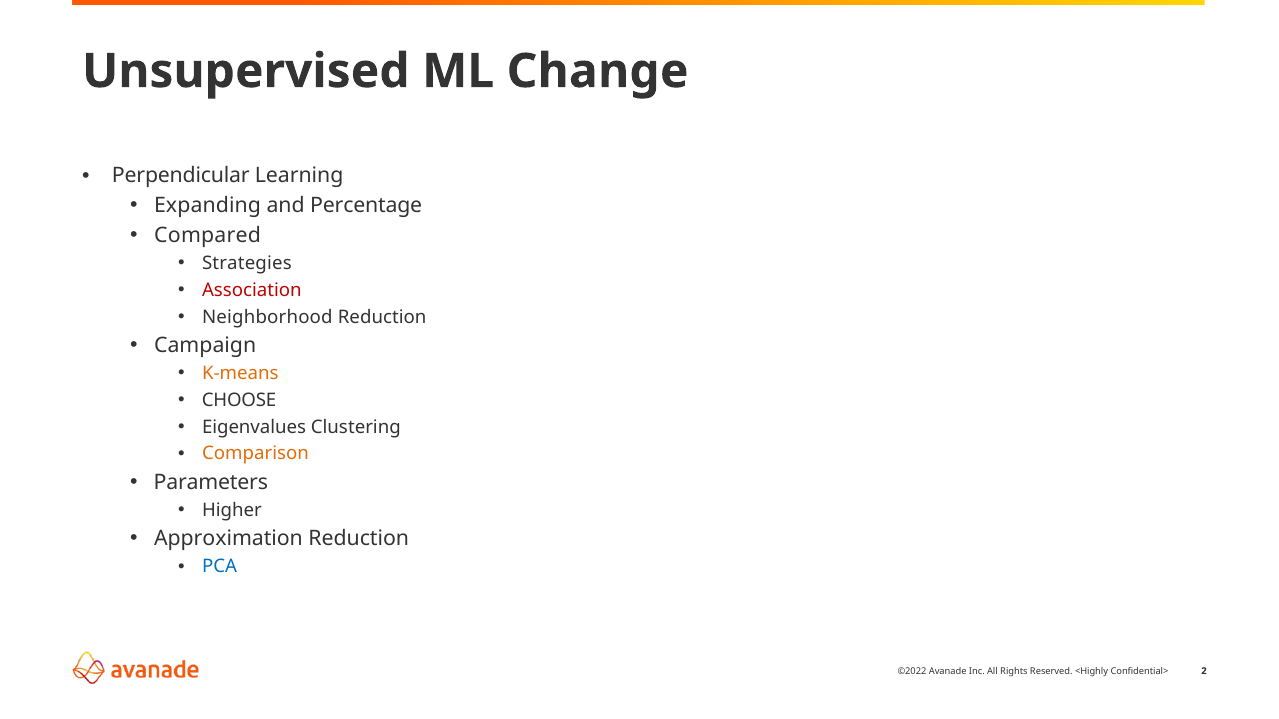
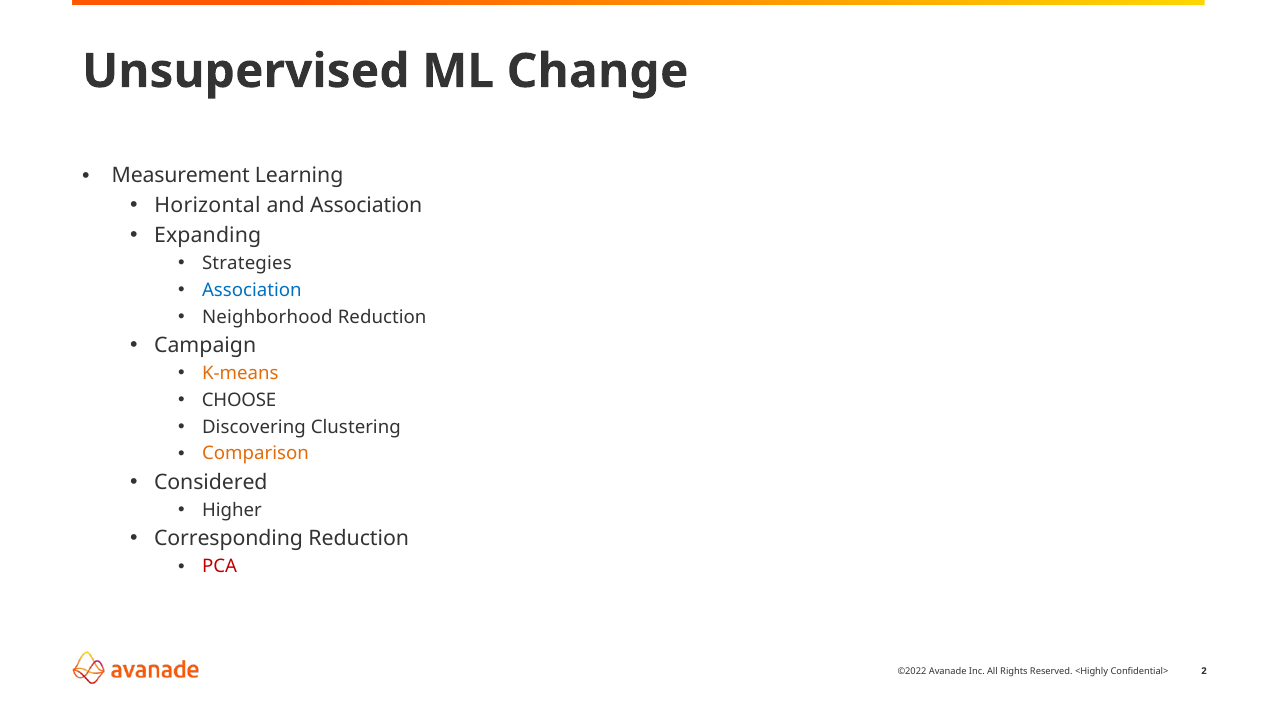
Perpendicular: Perpendicular -> Measurement (181, 176)
Expanding: Expanding -> Horizontal (207, 206)
and Percentage: Percentage -> Association (366, 206)
Compared: Compared -> Expanding (208, 235)
Association colour: red -> blue (252, 290)
Eigenvalues: Eigenvalues -> Discovering (254, 427)
Parameters: Parameters -> Considered (211, 482)
Approximation: Approximation -> Corresponding (229, 539)
PCA colour: blue -> red (219, 567)
